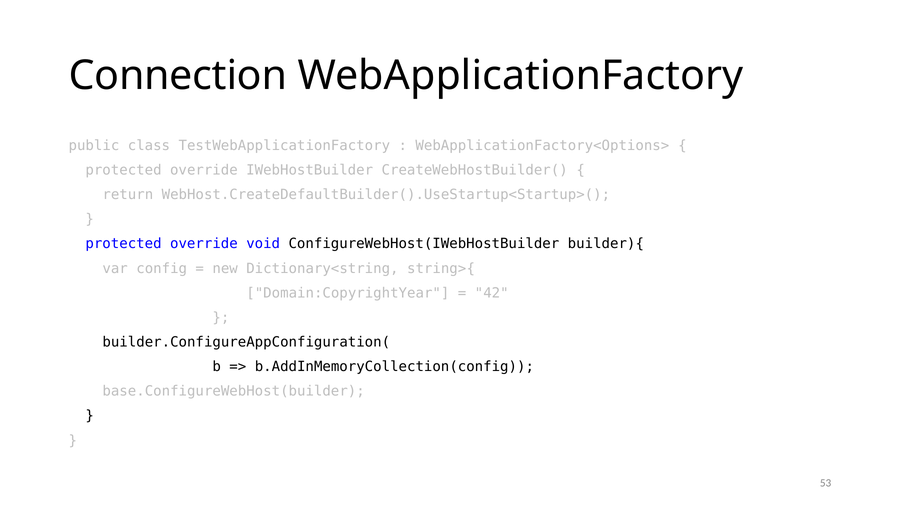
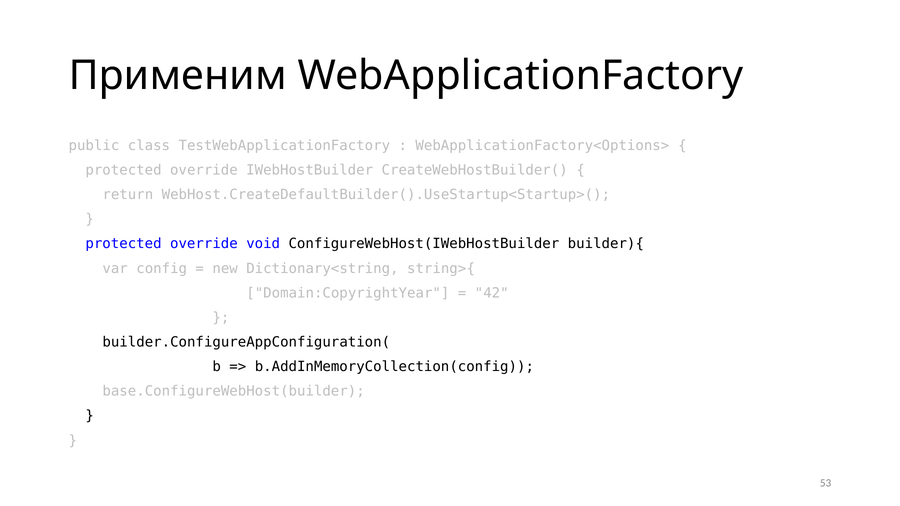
Connection: Connection -> Применим (178, 76)
